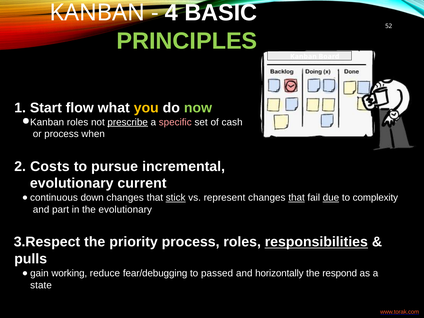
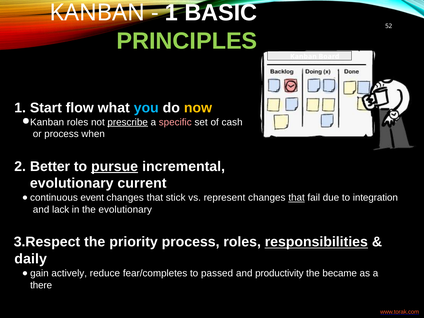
4: 4 -> 1 (171, 13)
you colour: yellow -> light blue (146, 108)
now colour: light green -> yellow (198, 108)
Costs: Costs -> Better (50, 167)
pursue underline: none -> present (115, 167)
down: down -> event (92, 198)
stick underline: present -> none (176, 198)
due underline: present -> none (331, 198)
complexity: complexity -> integration (375, 198)
part: part -> lack (61, 210)
pulls: pulls -> daily (31, 259)
working: working -> actively (69, 273)
fear/debugging: fear/debugging -> fear/completes (155, 273)
horizontally: horizontally -> productivity (279, 273)
respond: respond -> became (340, 273)
state: state -> there (41, 285)
